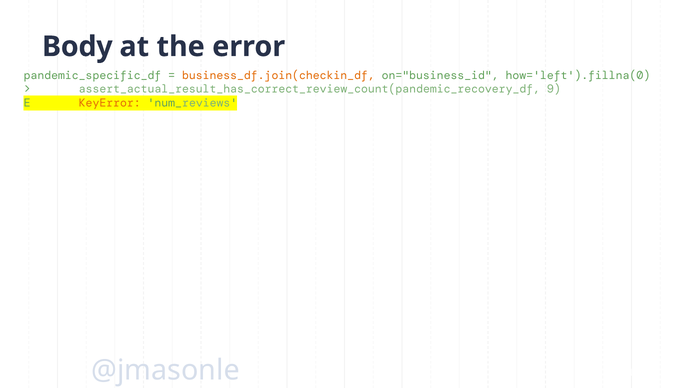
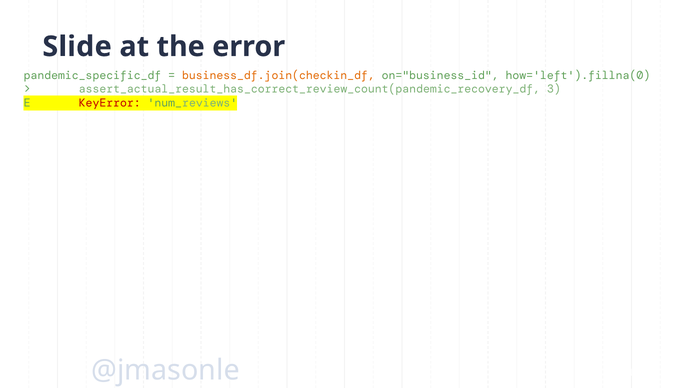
Body: Body -> Slide (77, 47)
9: 9 -> 3 (554, 89)
KeyError colour: orange -> red (110, 103)
